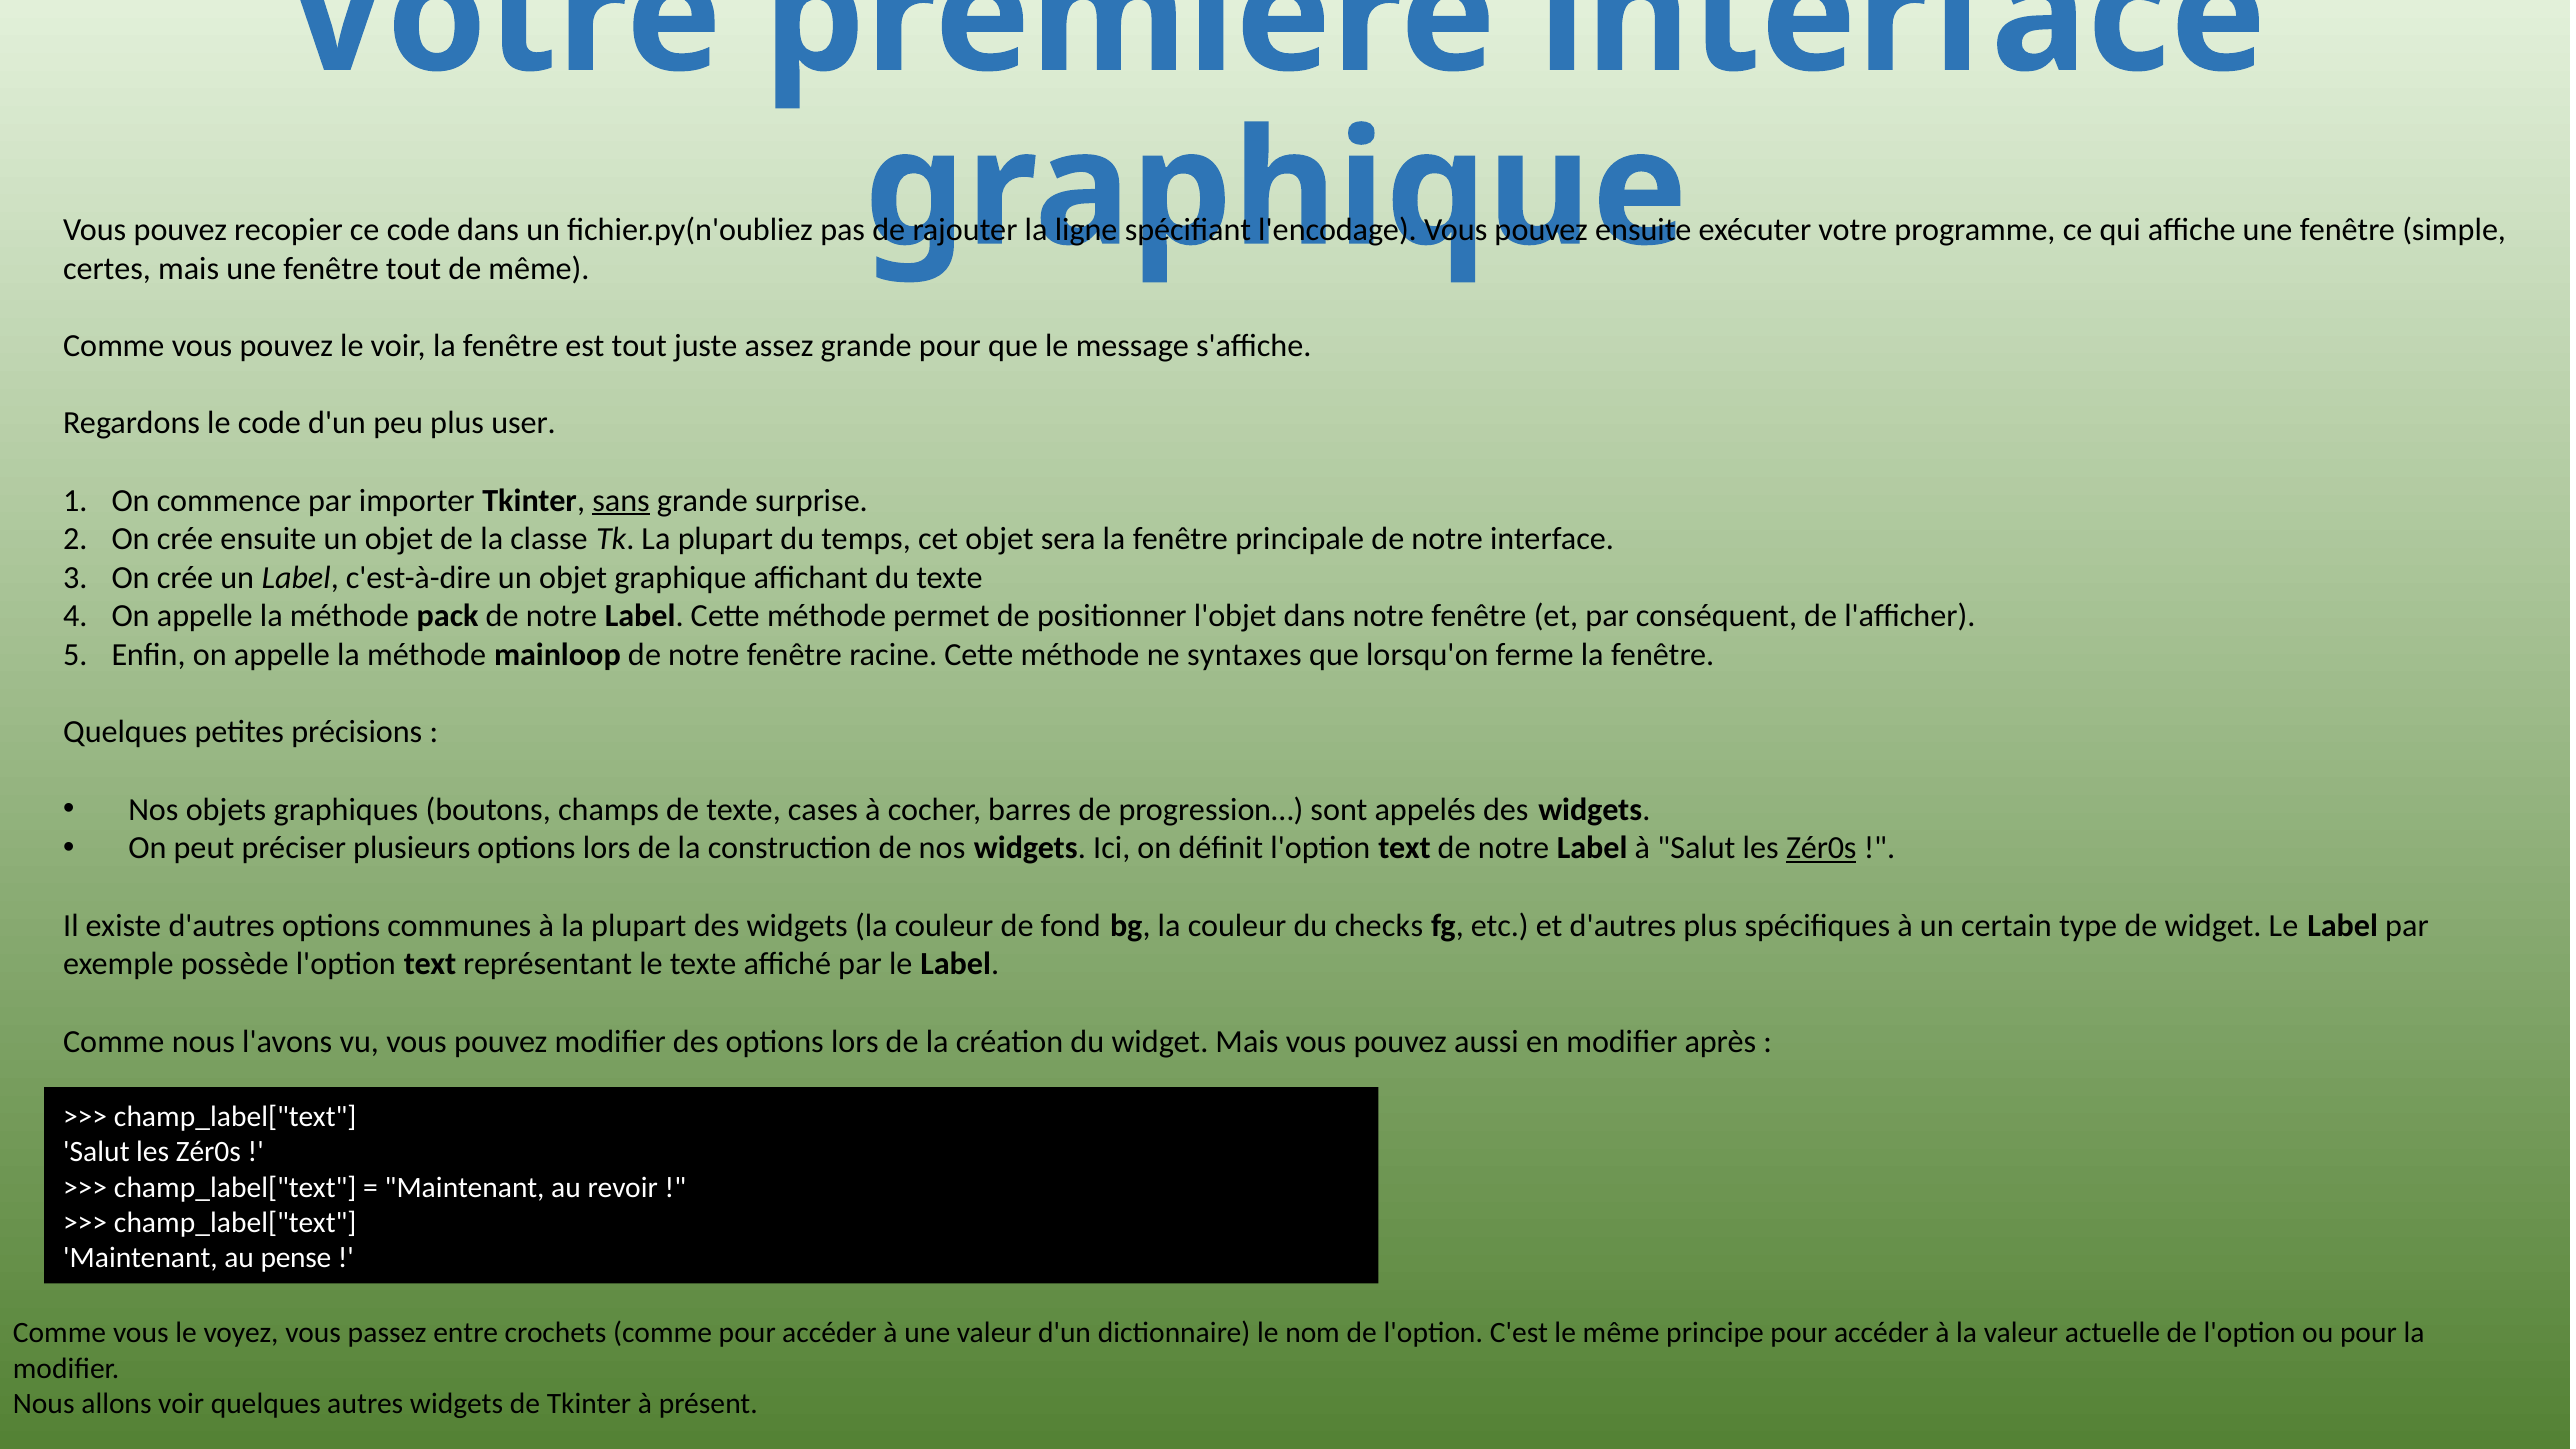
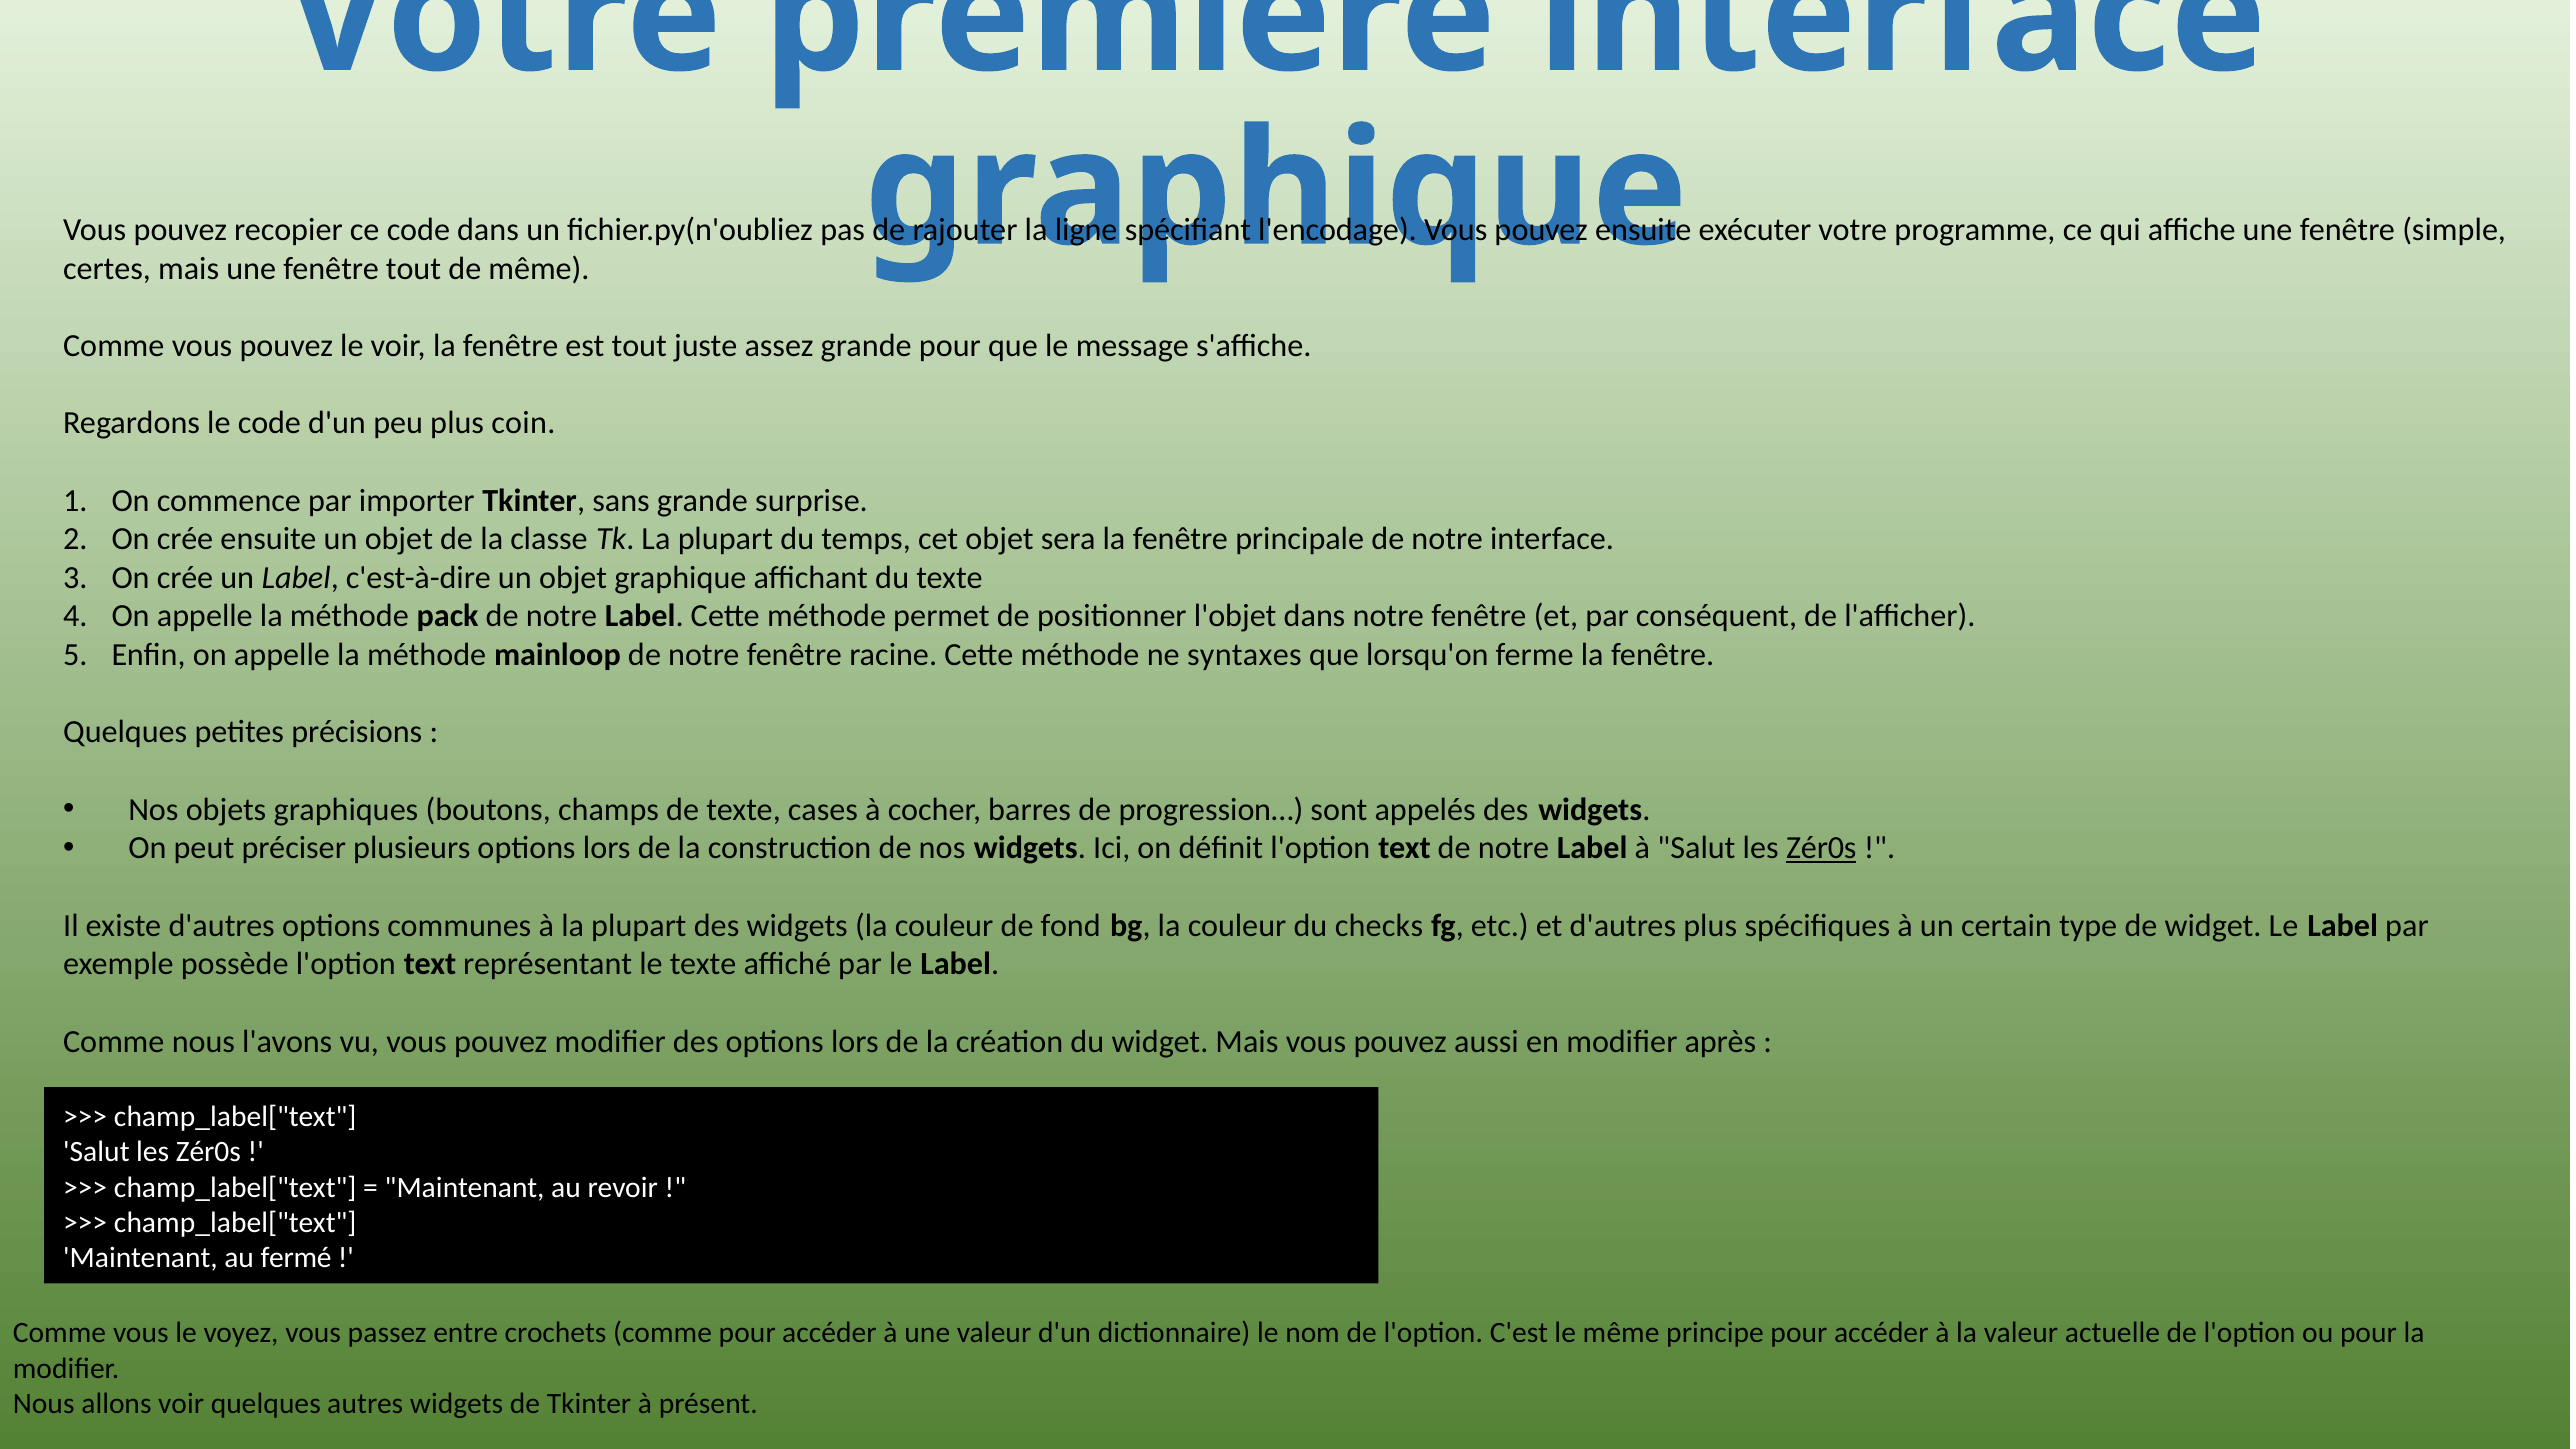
user: user -> coin (523, 423)
sans underline: present -> none (621, 500)
pense: pense -> fermé (296, 1258)
